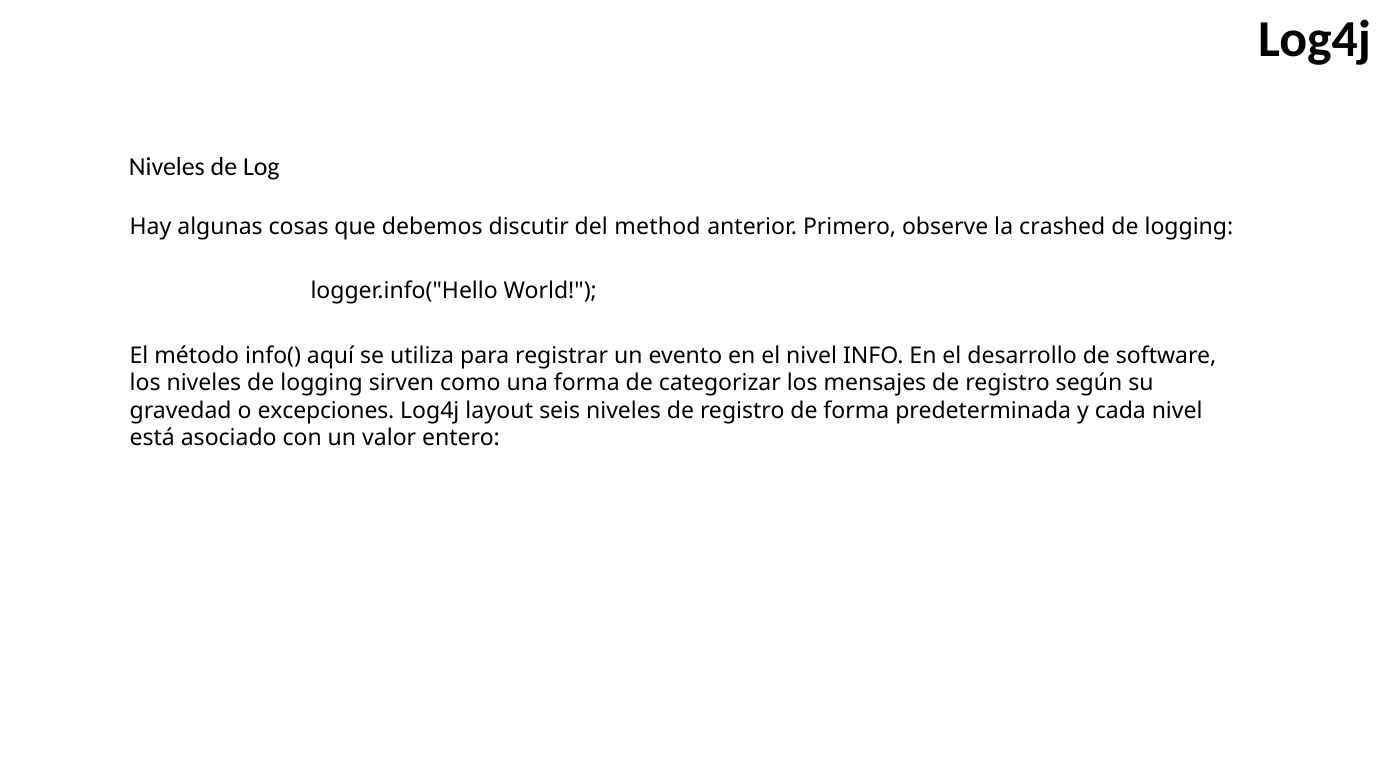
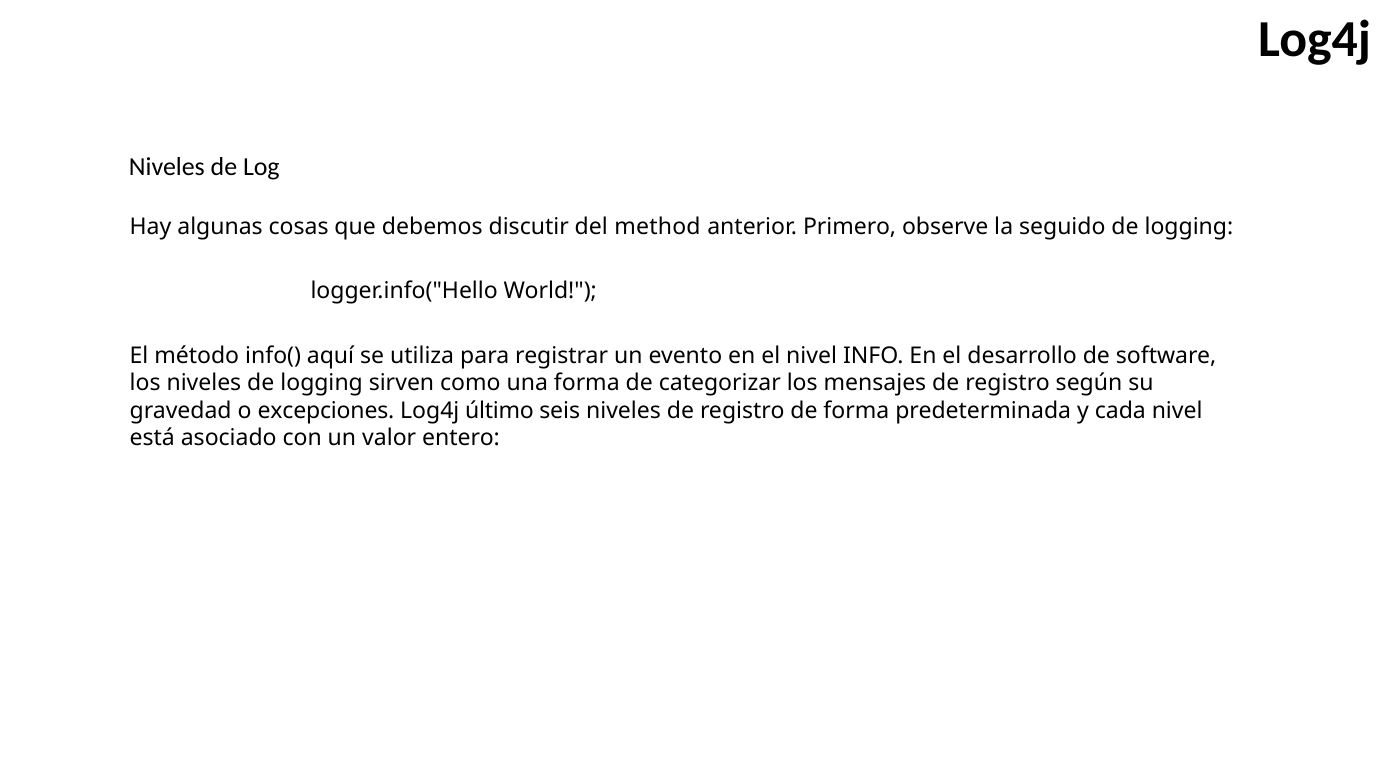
crashed: crashed -> seguido (1062, 227)
layout: layout -> último (499, 411)
